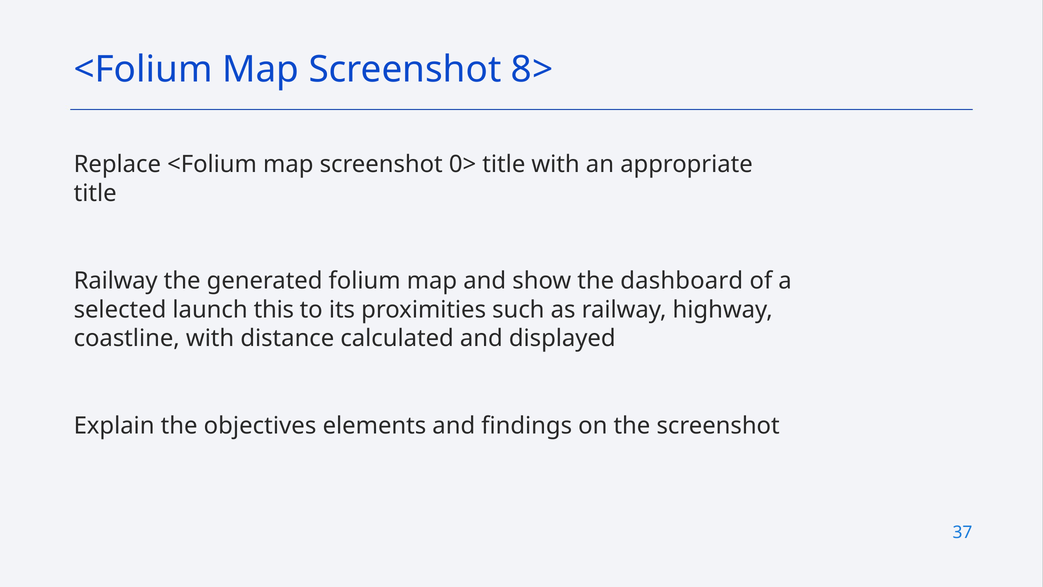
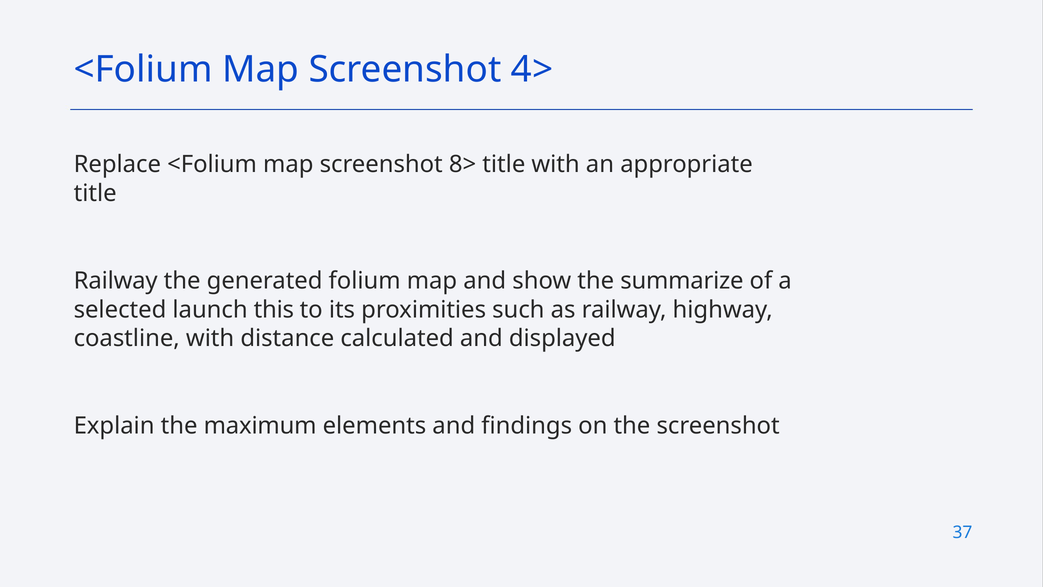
8>: 8> -> 4> (532, 70)
0>: 0> -> 8> (463, 165)
dashboard: dashboard -> summarize (682, 281)
objectives: objectives -> maximum (260, 426)
